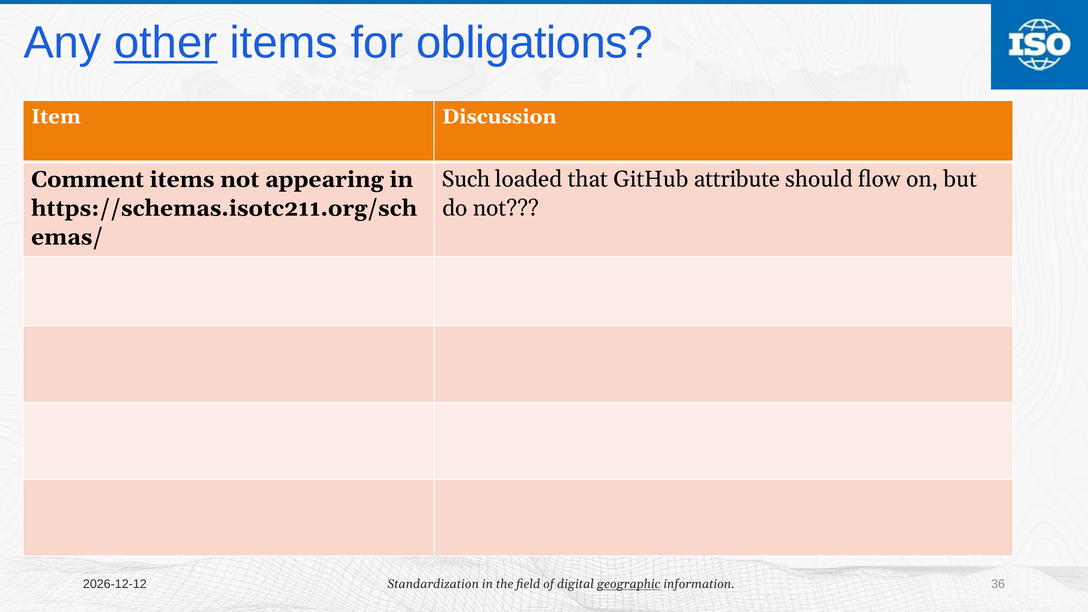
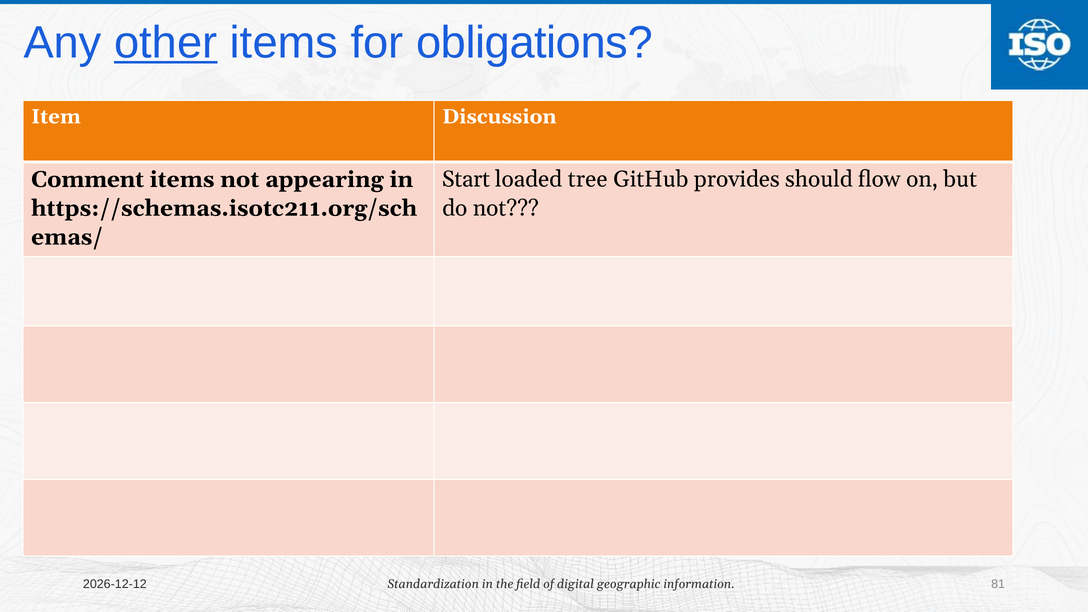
Such: Such -> Start (466, 179)
that: that -> tree (588, 179)
attribute: attribute -> provides (737, 179)
geographic underline: present -> none (629, 584)
36: 36 -> 81 (998, 584)
